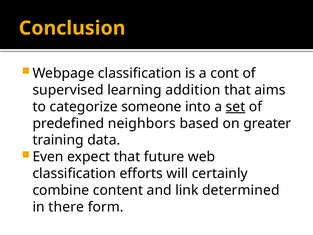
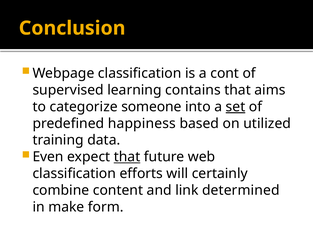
addition: addition -> contains (193, 90)
neighbors: neighbors -> happiness (142, 123)
greater: greater -> utilized (267, 123)
that underline: none -> present (127, 157)
there: there -> make (66, 207)
